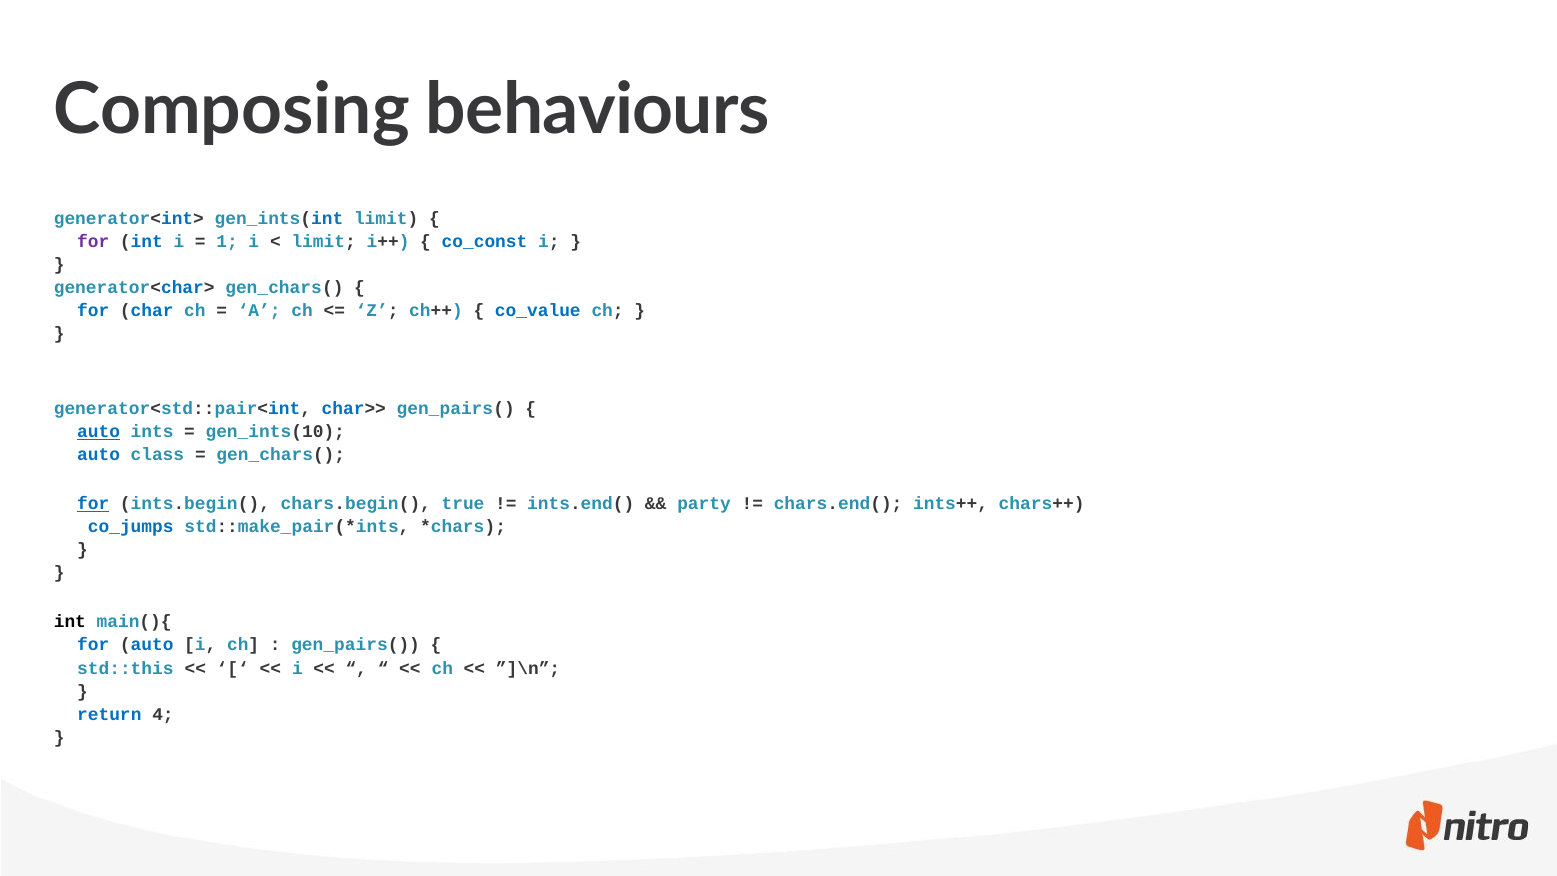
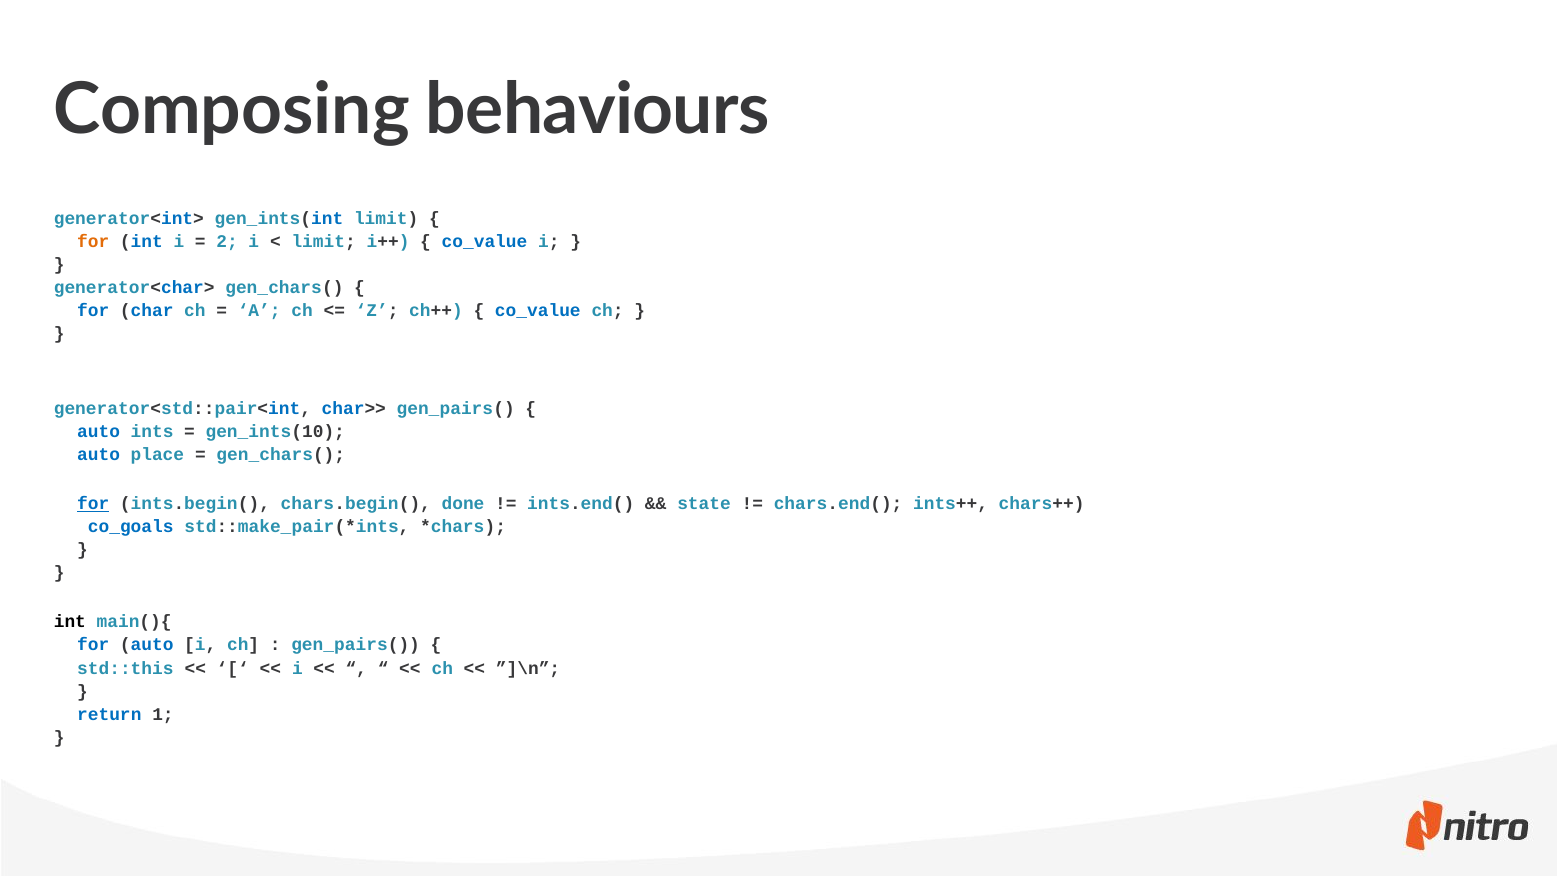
for colour: purple -> orange (93, 241)
1: 1 -> 2 (227, 241)
co_const: co_const -> co_value (484, 241)
auto underline: present -> none (99, 432)
class: class -> place (157, 455)
true: true -> done (463, 504)
party: party -> state (704, 504)
co_jumps: co_jumps -> co_goals (131, 527)
4: 4 -> 1 (163, 714)
